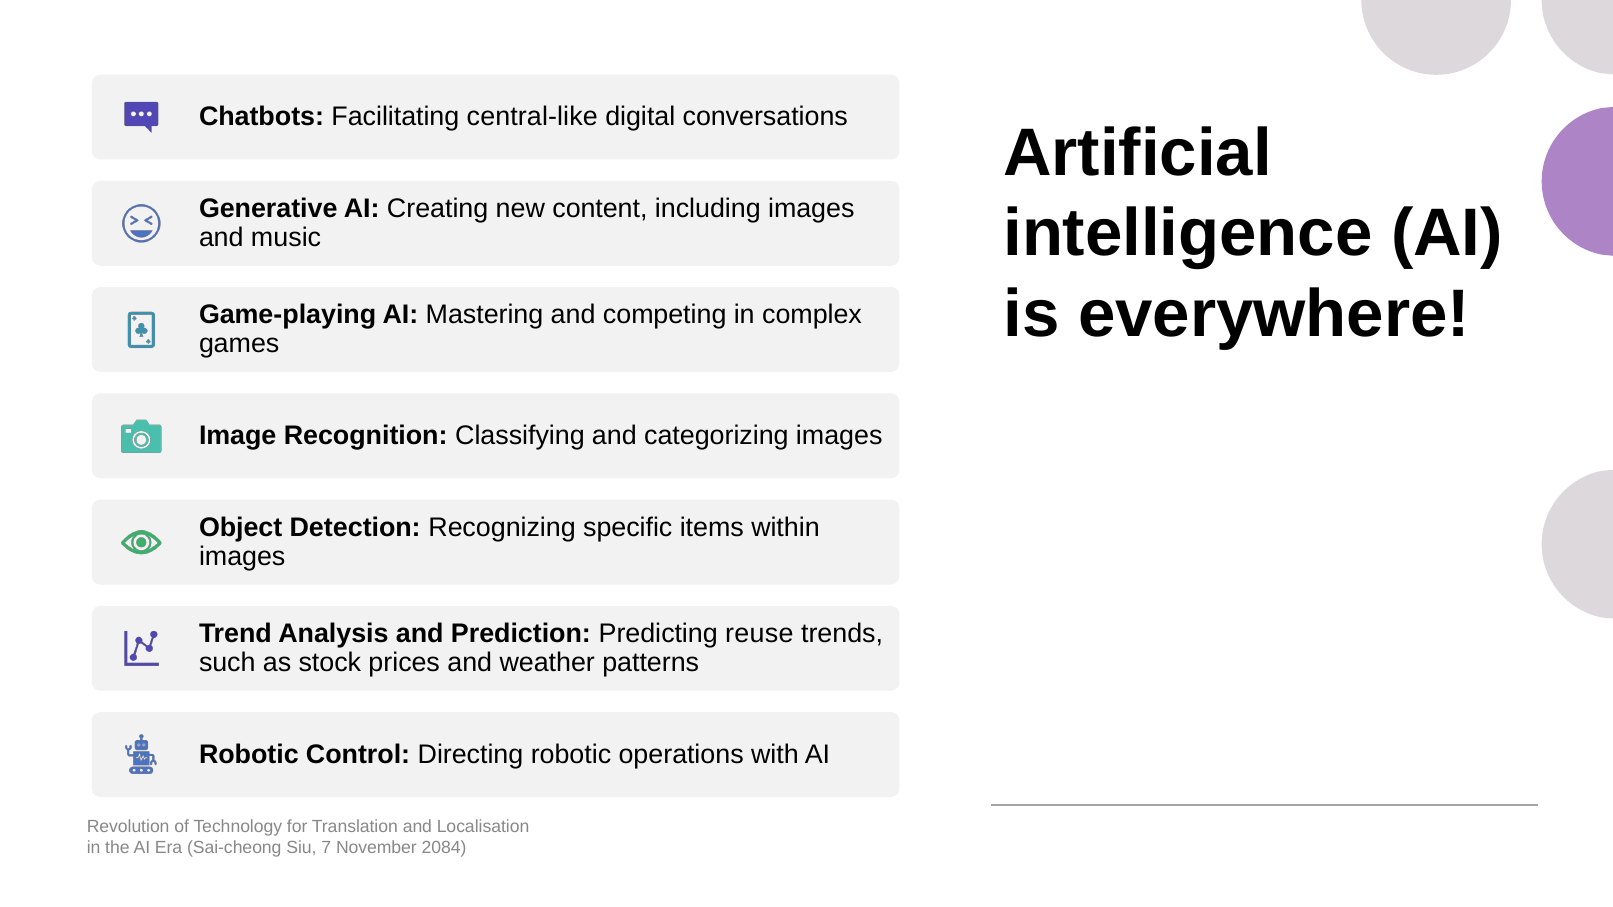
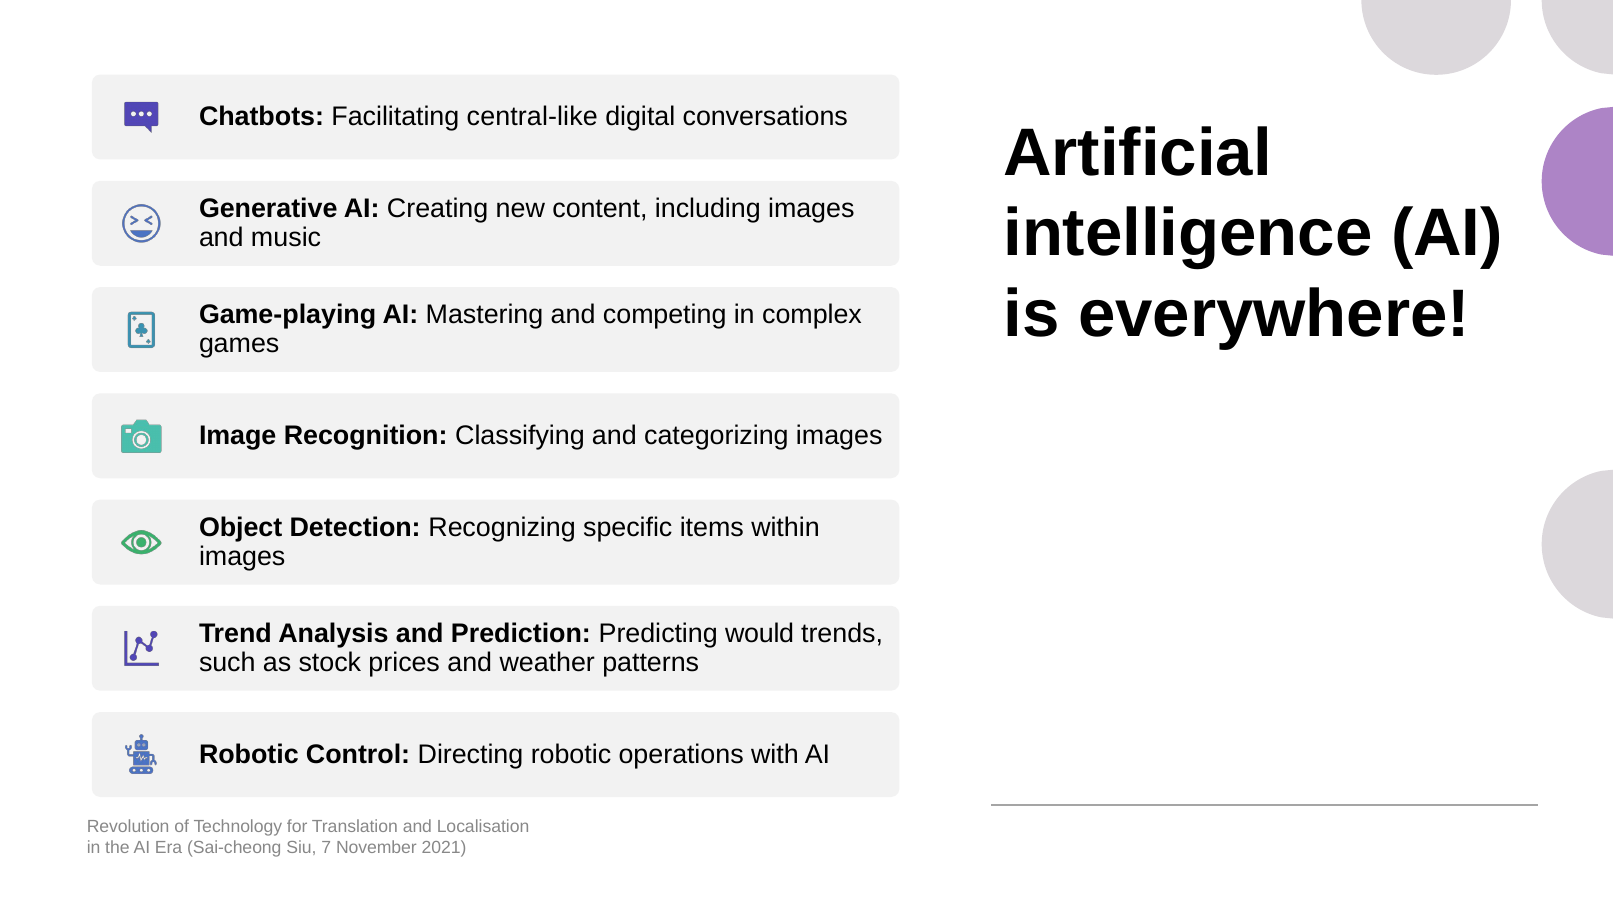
reuse: reuse -> would (760, 634)
2084: 2084 -> 2021 (444, 848)
